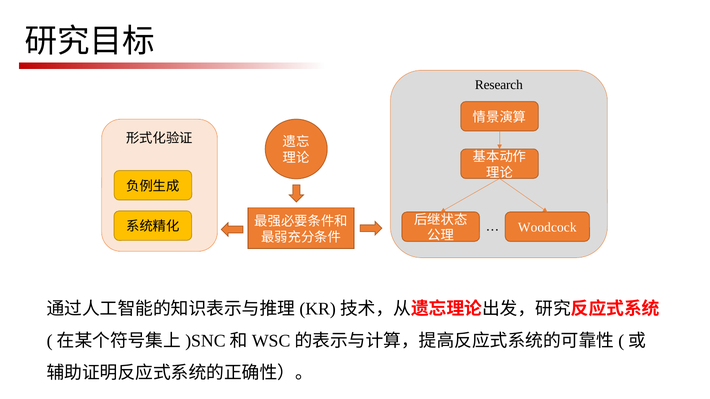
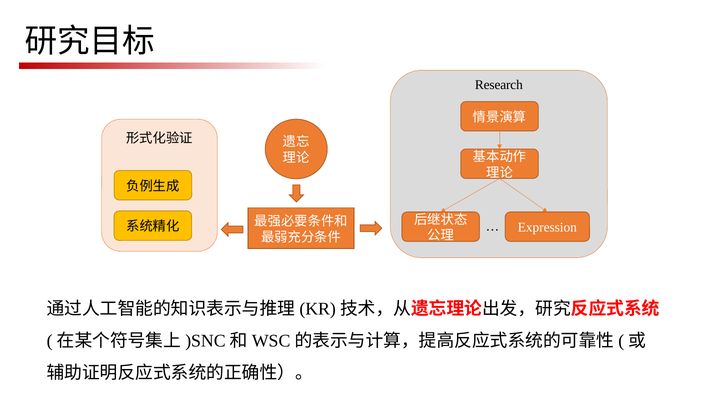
Woodcock: Woodcock -> Expression (547, 228)
